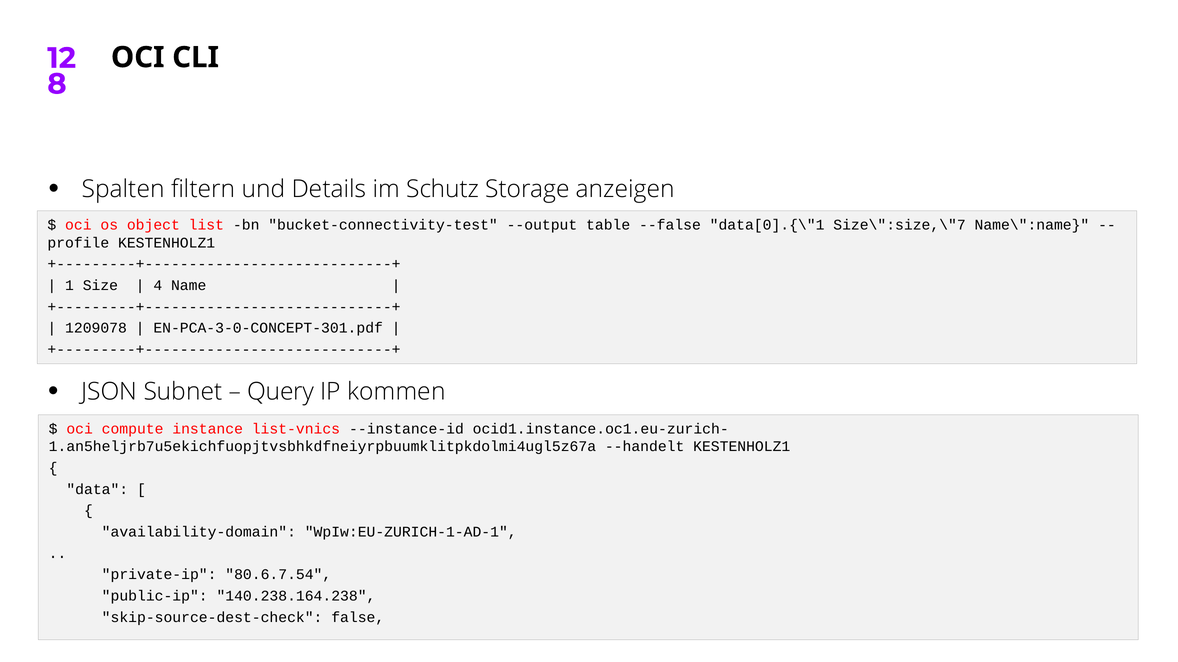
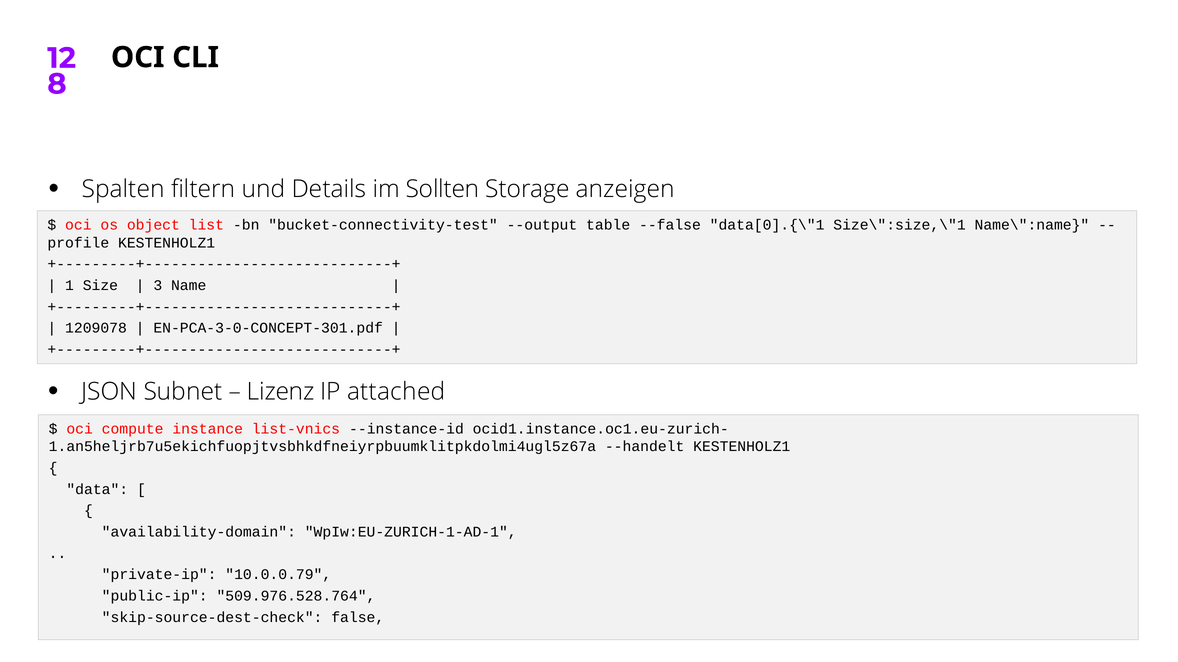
Schutz: Schutz -> Sollten (443, 190)
Size\":size,\"7: Size\":size,\"7 -> Size\":size,\"1 (900, 225)
4: 4 -> 3 (158, 286)
Query: Query -> Lizenz (281, 392)
kommen: kommen -> attached (396, 392)
80.6.7.54: 80.6.7.54 -> 10.0.0.79 (278, 575)
140.238.164.238: 140.238.164.238 -> 509.976.528.764 (296, 597)
